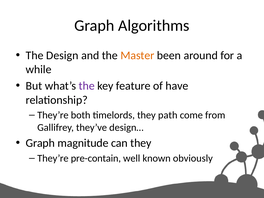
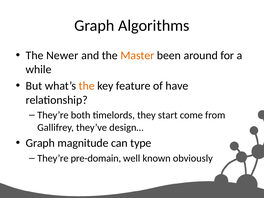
Design: Design -> Newer (62, 55)
the colour: purple -> orange (87, 86)
path: path -> start (168, 115)
can they: they -> type (141, 143)
pre-contain: pre-contain -> pre-domain (96, 158)
